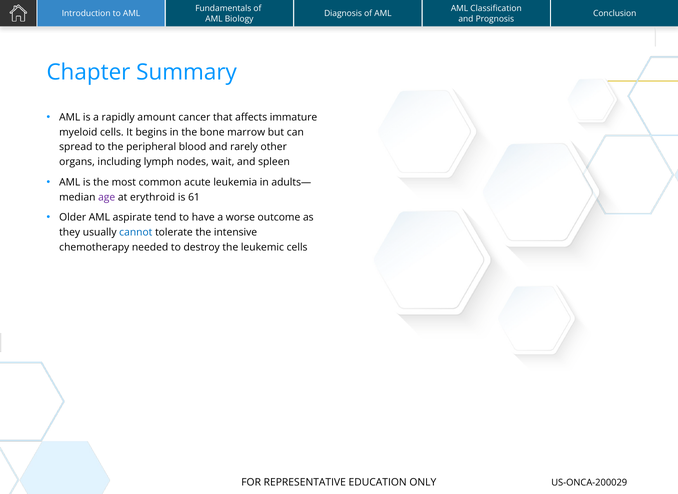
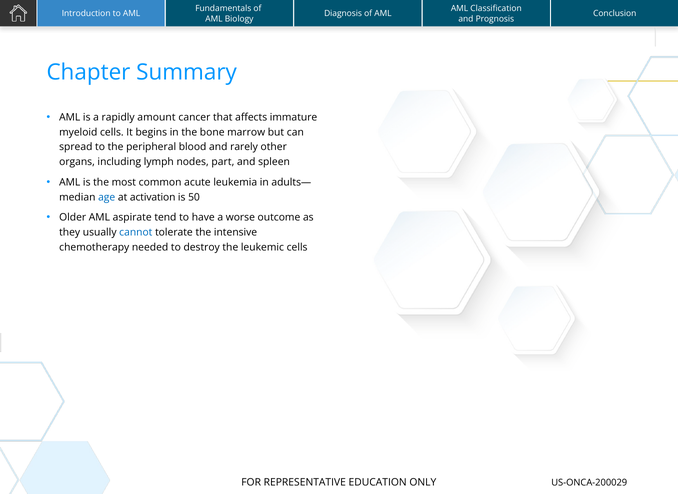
wait: wait -> part (223, 162)
age colour: purple -> blue (107, 197)
erythroid: erythroid -> activation (153, 197)
61: 61 -> 50 (194, 197)
